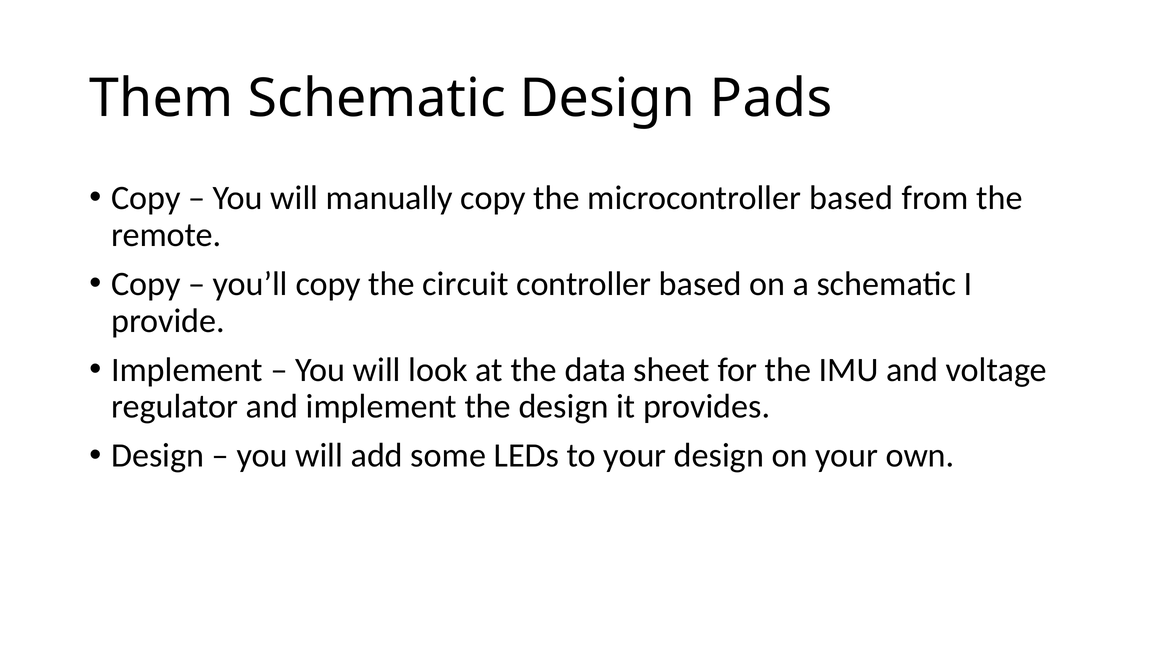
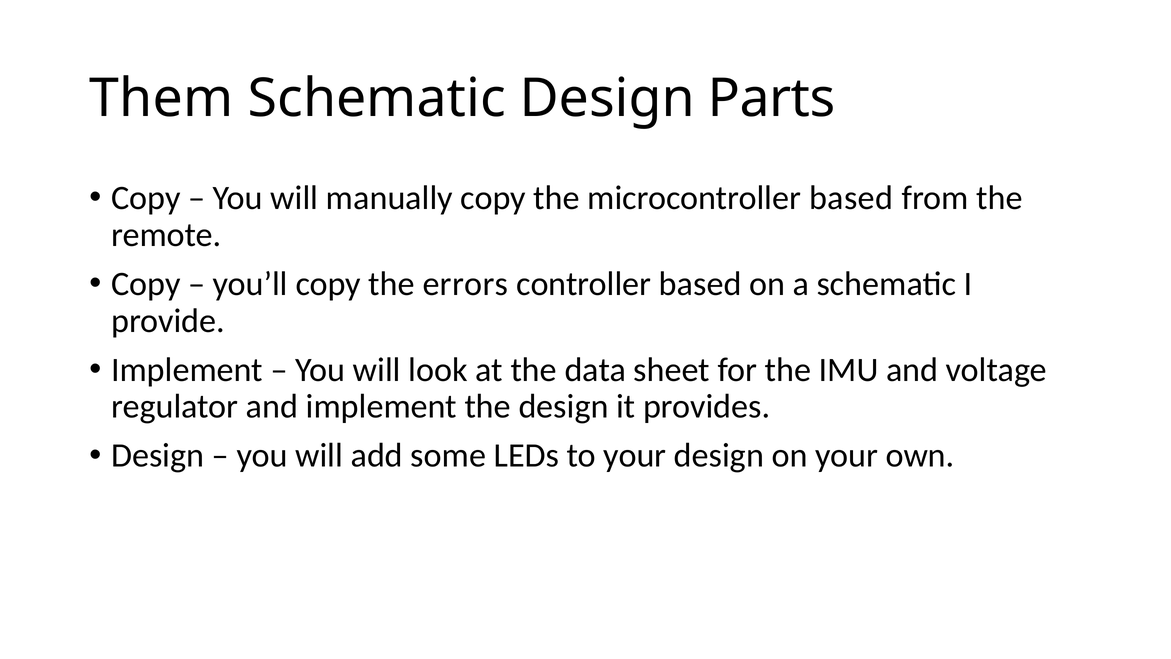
Pads: Pads -> Parts (772, 98)
circuit: circuit -> errors (465, 284)
